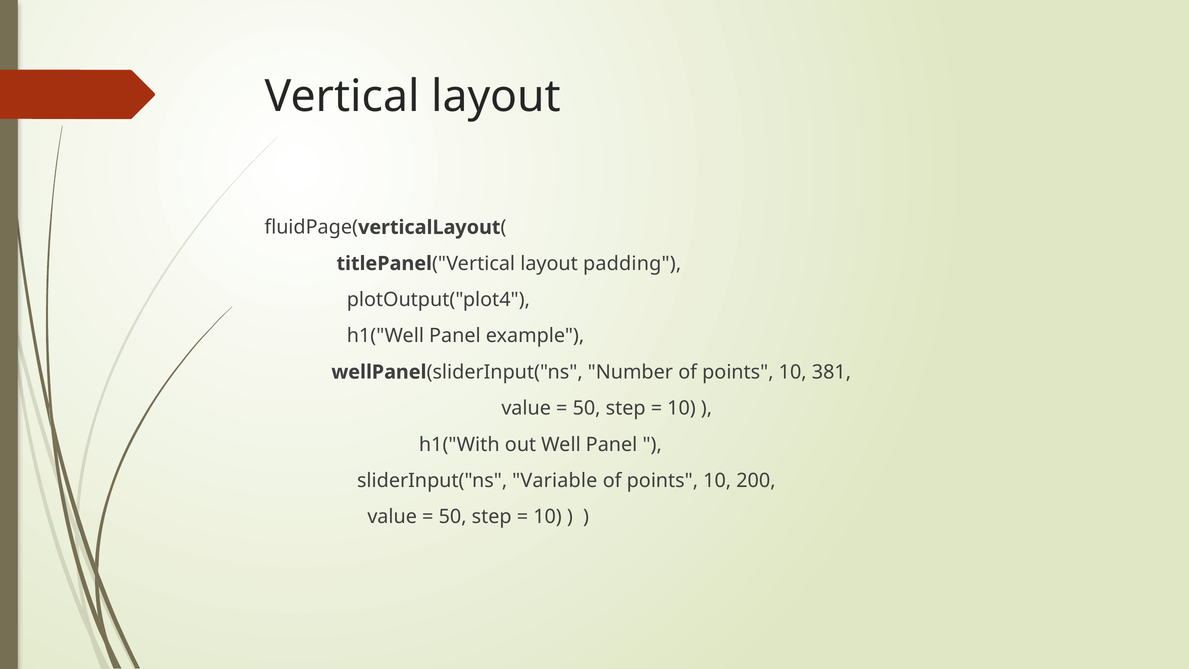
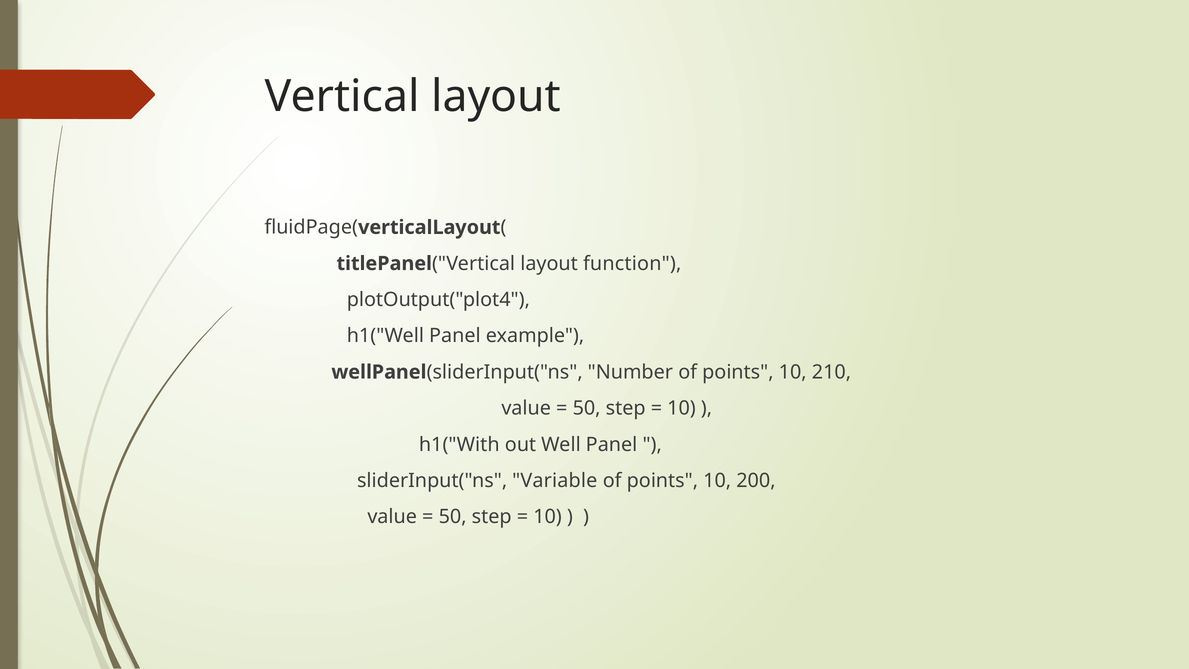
padding: padding -> function (632, 263)
381: 381 -> 210 (831, 372)
